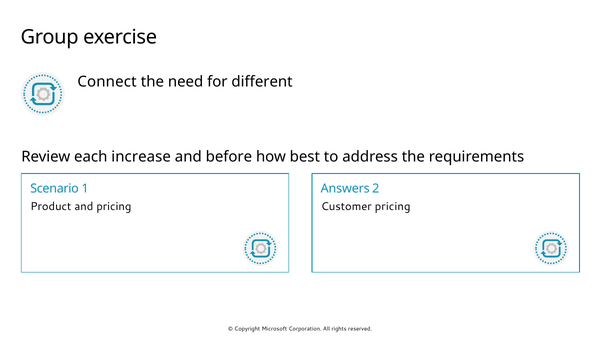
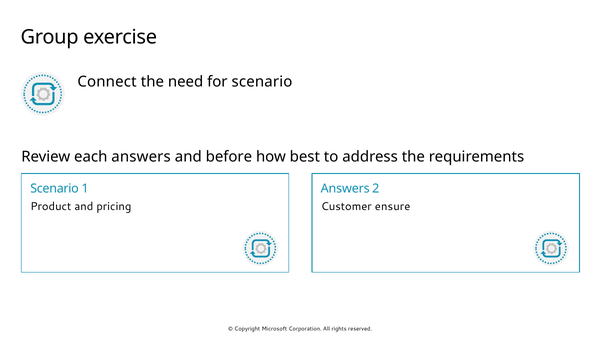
for different: different -> scenario (262, 82)
each increase: increase -> answers (141, 157)
Customer pricing: pricing -> ensure (393, 206)
